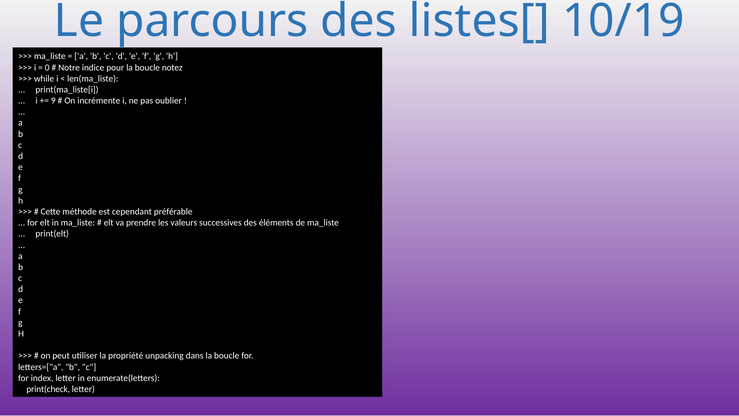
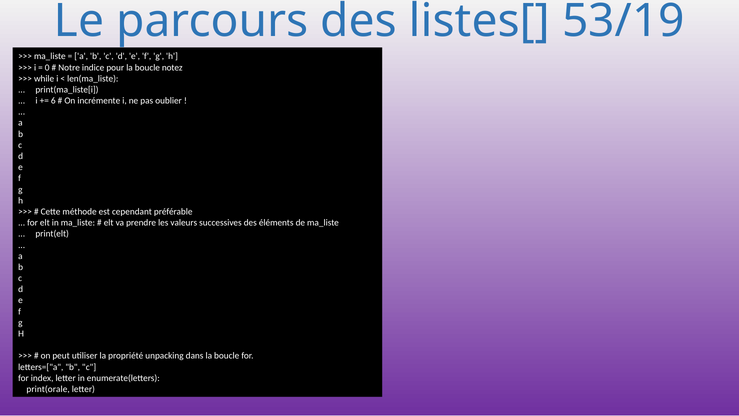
10/19: 10/19 -> 53/19 (623, 21)
9: 9 -> 6 (53, 101)
print(check: print(check -> print(orale (48, 389)
